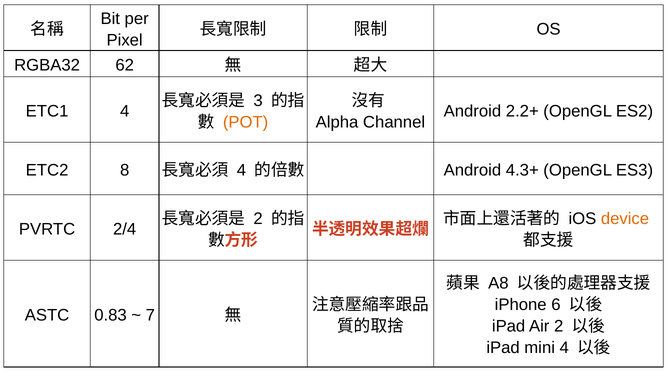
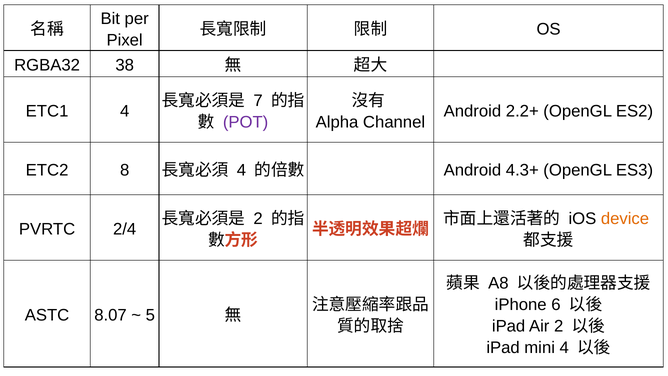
62: 62 -> 38 (125, 65)
3: 3 -> 7 (258, 100)
POT colour: orange -> purple (246, 122)
0.83: 0.83 -> 8.07 (111, 315)
7: 7 -> 5 (150, 315)
